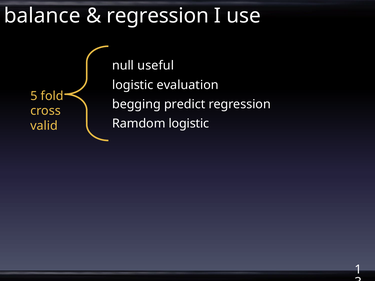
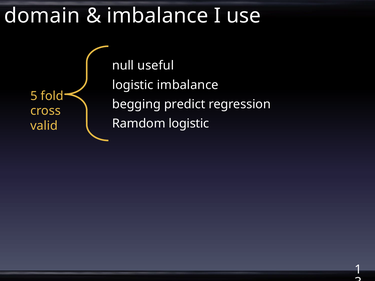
balance: balance -> domain (42, 16)
regression: regression -> imbalance (158, 16)
logistic evaluation: evaluation -> imbalance (188, 85)
